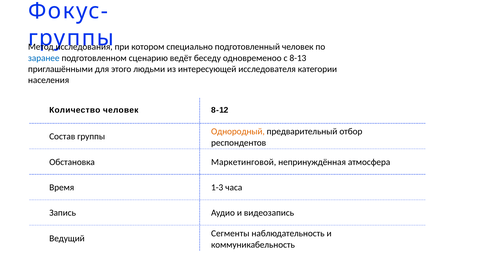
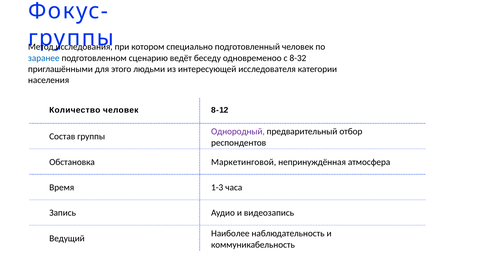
8-13: 8-13 -> 8-32 (298, 58)
Однородный colour: orange -> purple (238, 131)
Сегменты: Сегменты -> Наиболее (230, 233)
